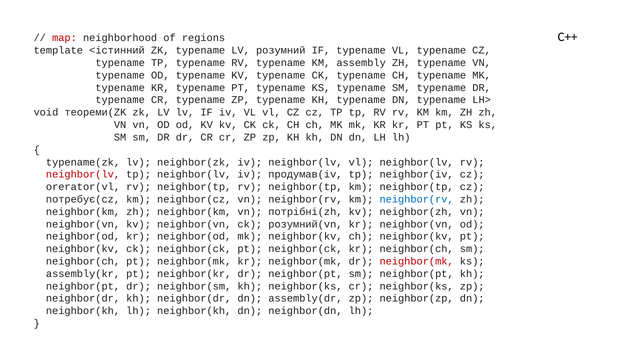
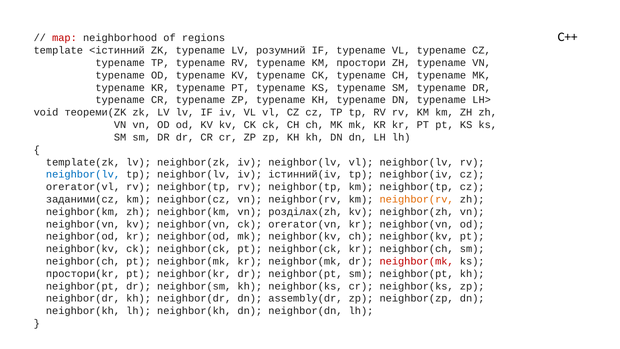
assembly: assembly -> простори (361, 63)
typename(zk: typename(zk -> template(zk (83, 162)
neighbor(lv colour: red -> blue (83, 174)
продумав(iv: продумав(iv -> істинний(iv (305, 174)
потребує(cz: потребує(cz -> заданими(cz (83, 199)
neighbor(rv colour: blue -> orange (417, 199)
потрібні(zh: потрібні(zh -> розділах(zh (305, 212)
розумний(vn: розумний(vn -> orerator(vn (305, 224)
assembly(kr: assembly(kr -> простори(kr (83, 274)
